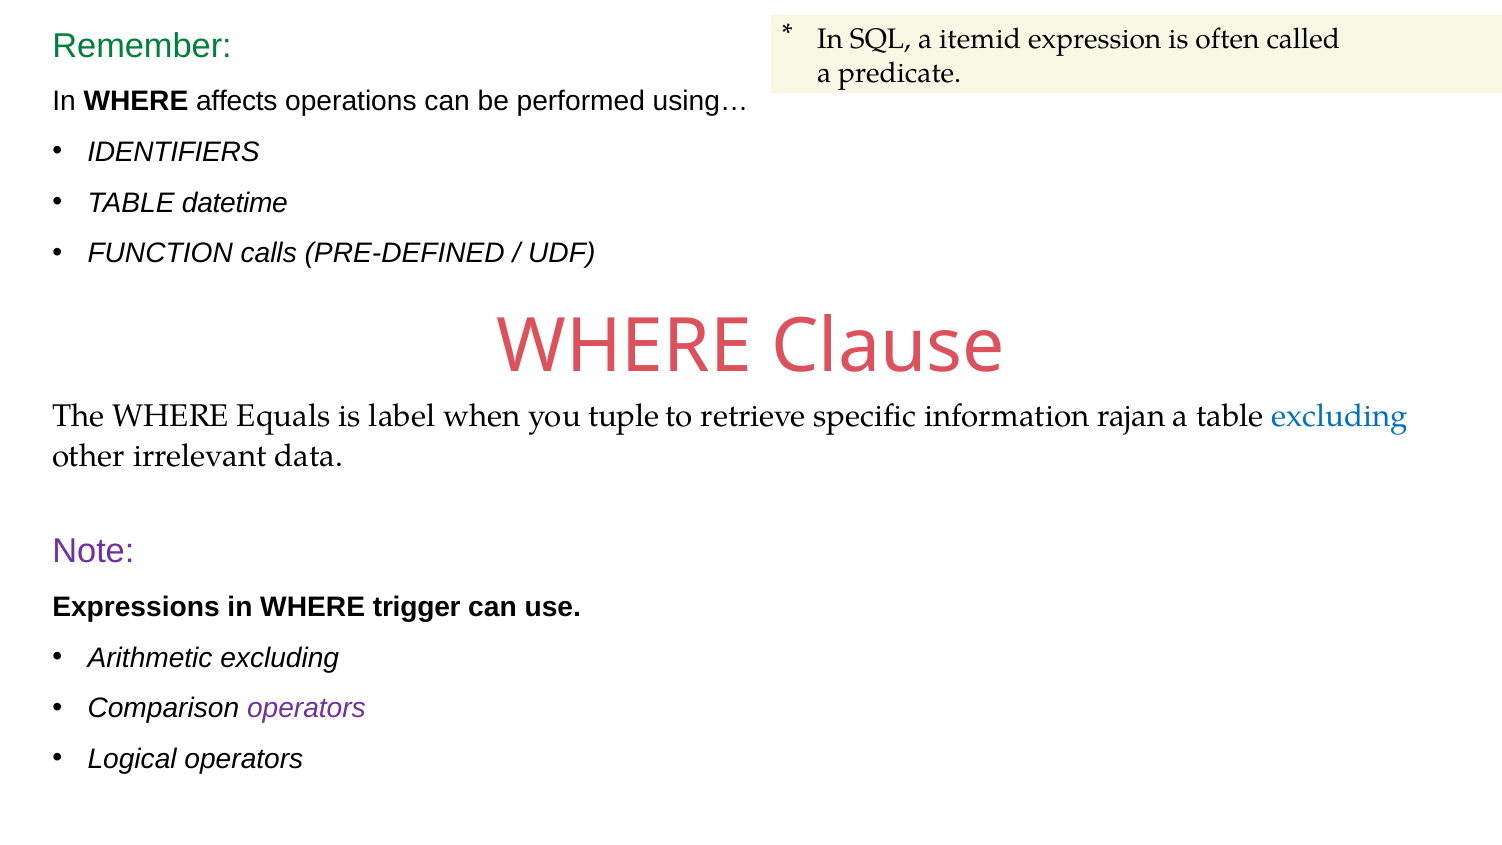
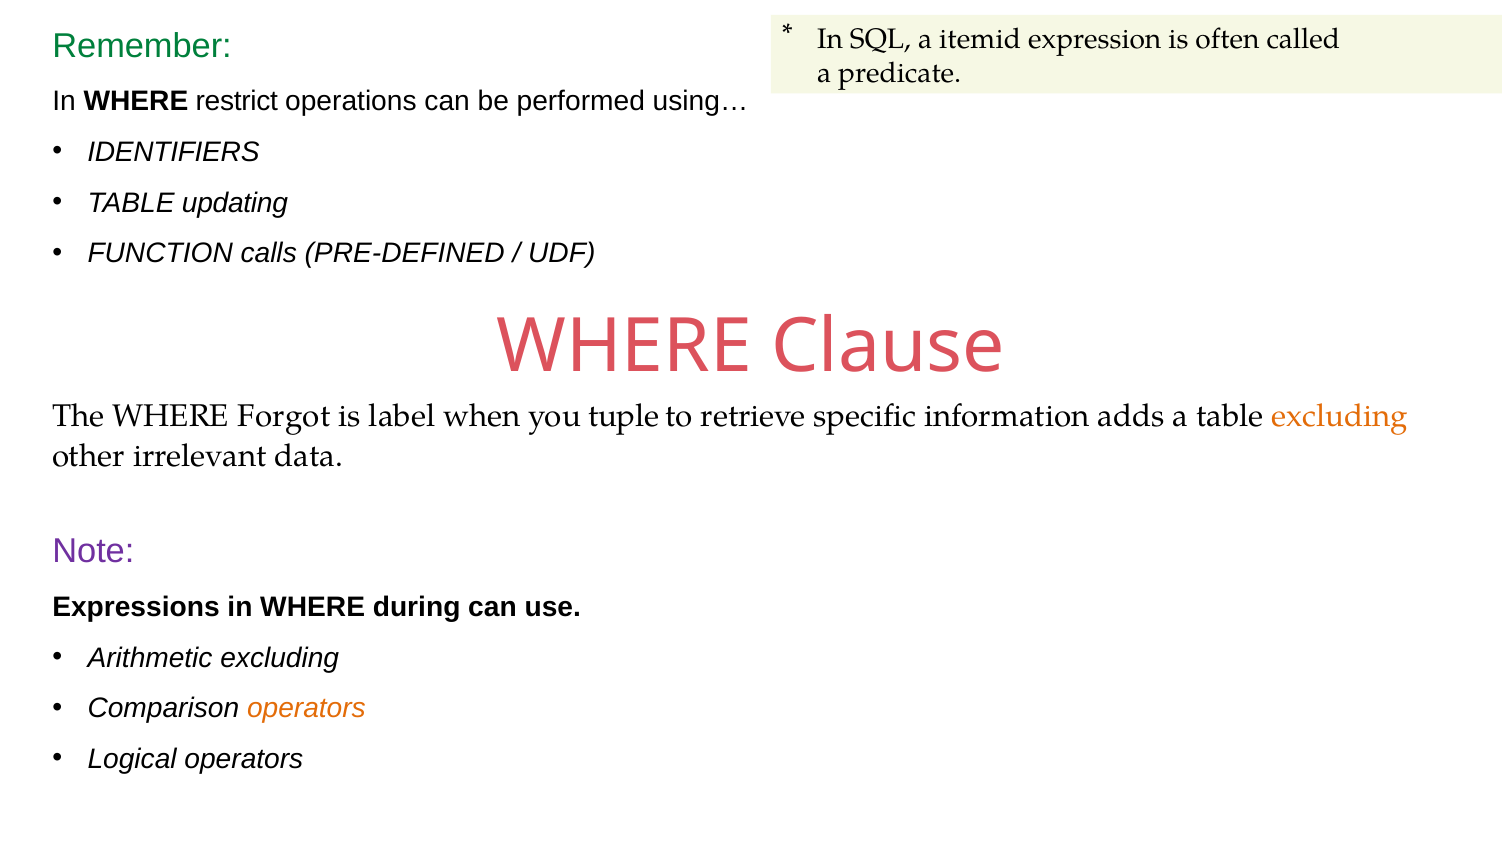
affects: affects -> restrict (237, 101)
datetime: datetime -> updating (235, 203)
Equals: Equals -> Forgot (284, 416)
rajan: rajan -> adds (1131, 416)
excluding colour: blue -> orange (1340, 416)
trigger: trigger -> during (417, 607)
operators colour: purple -> orange (306, 708)
